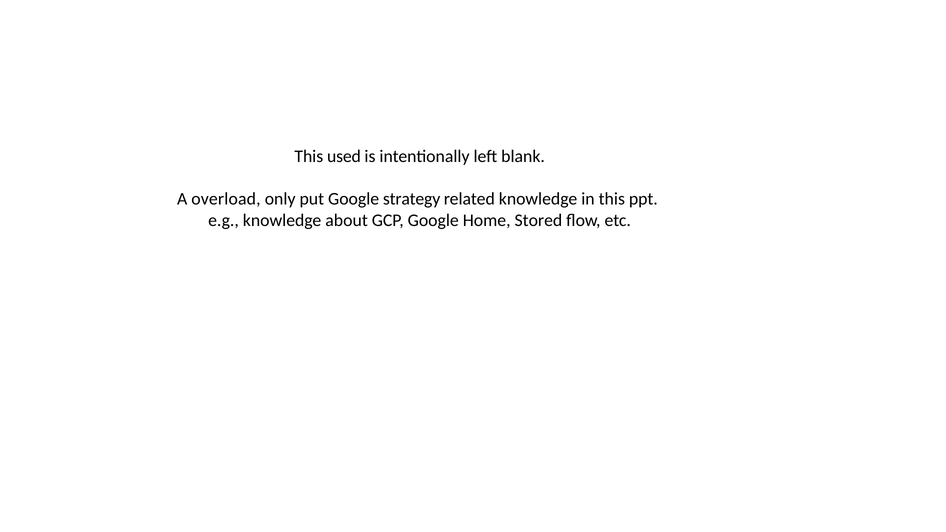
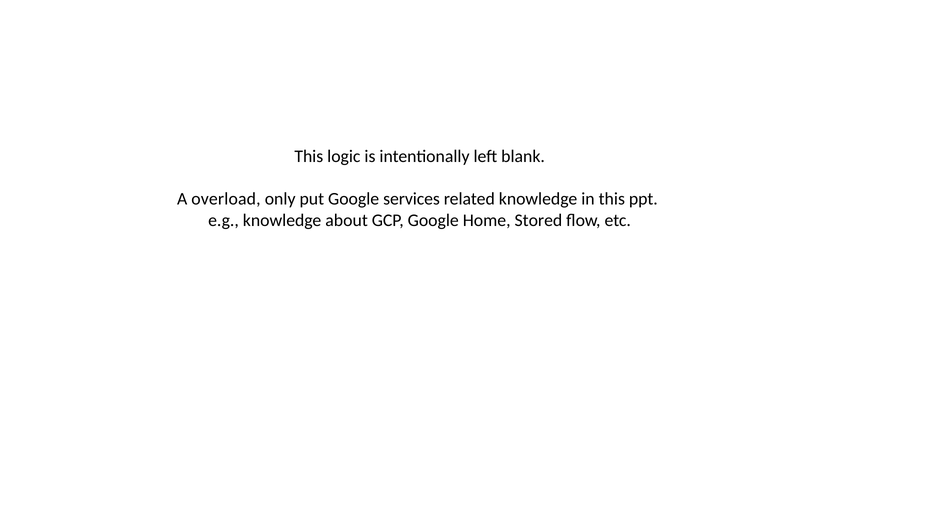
used: used -> logic (344, 156)
strategy: strategy -> services (412, 199)
